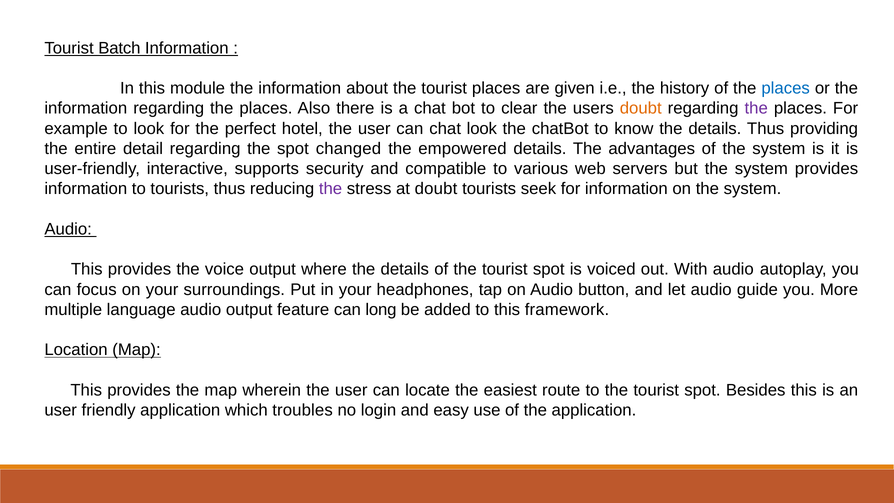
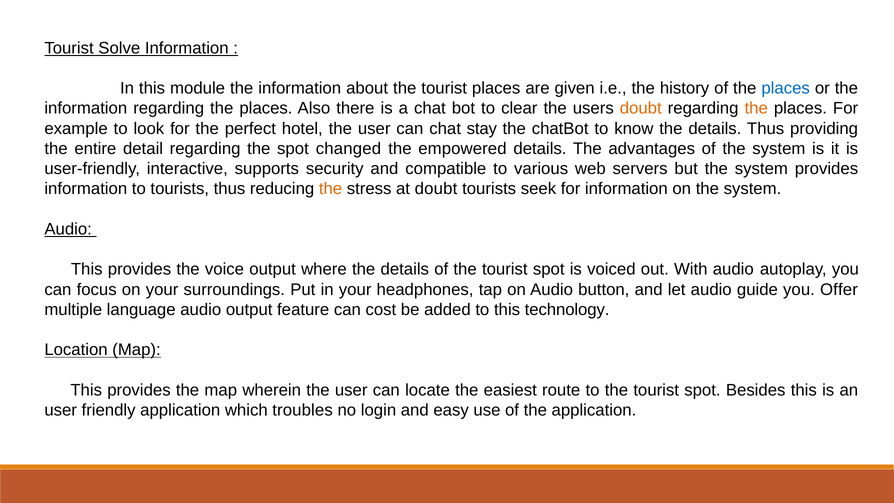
Batch: Batch -> Solve (119, 48)
the colour: purple -> orange (756, 108)
chat look: look -> stay (482, 128)
the colour: purple -> orange (331, 189)
More: More -> Offer (839, 289)
long: long -> cost (381, 310)
framework: framework -> technology (567, 310)
